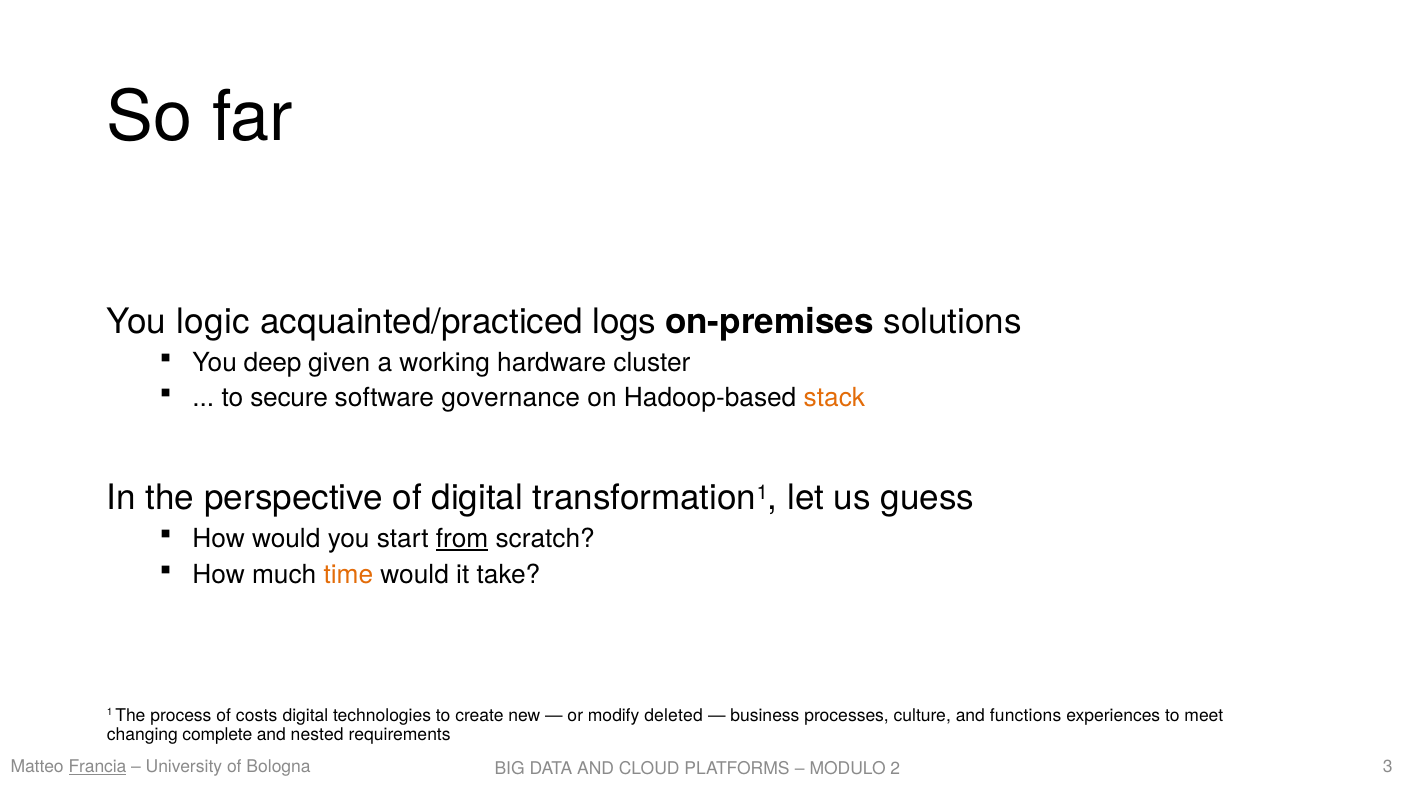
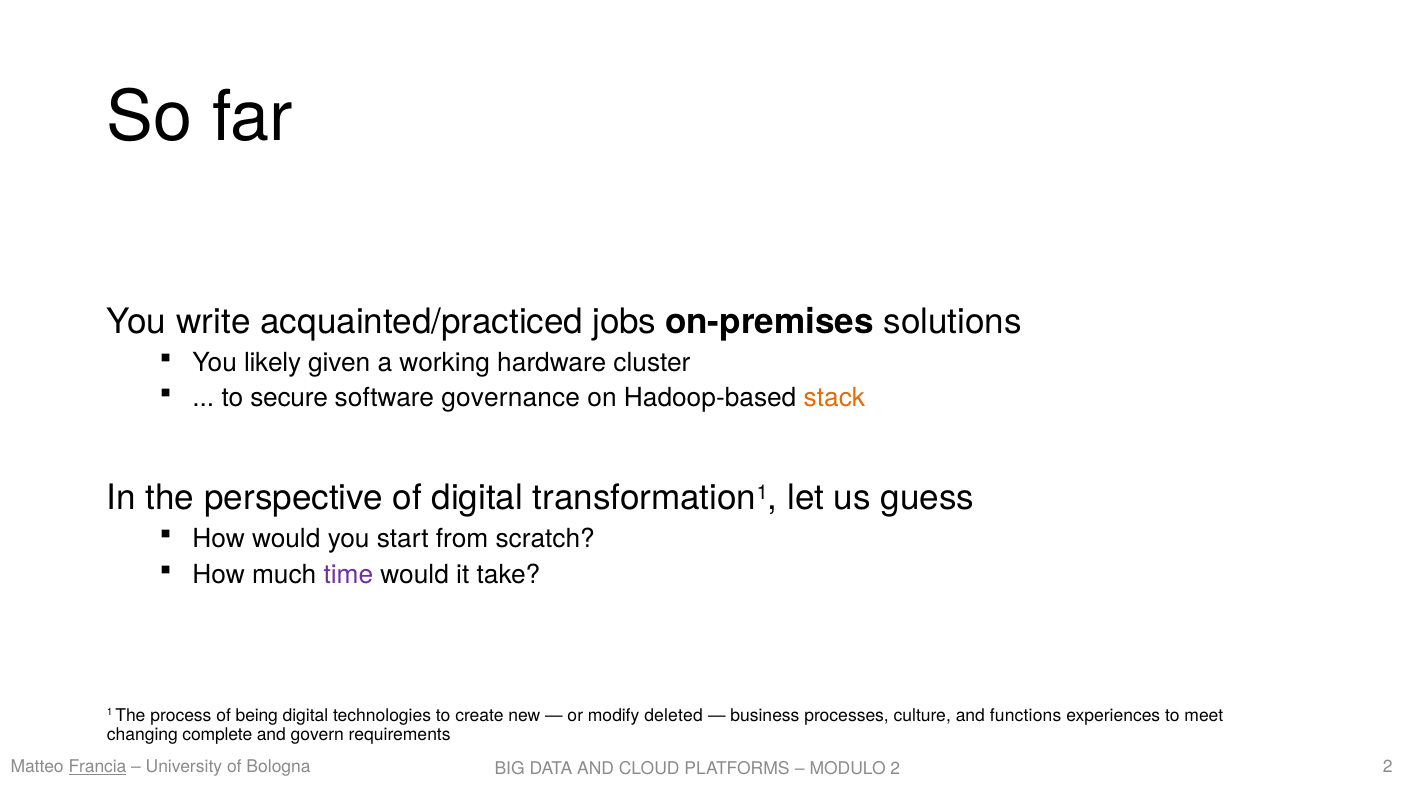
logic: logic -> write (213, 322)
logs: logs -> jobs (625, 322)
deep: deep -> likely (273, 362)
from underline: present -> none (462, 539)
time colour: orange -> purple (348, 575)
costs: costs -> being (257, 716)
nested: nested -> govern (317, 735)
Bologna 3: 3 -> 2 (1388, 767)
